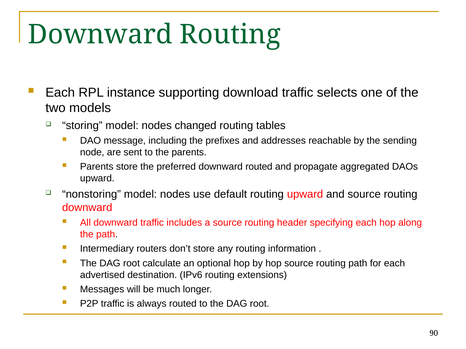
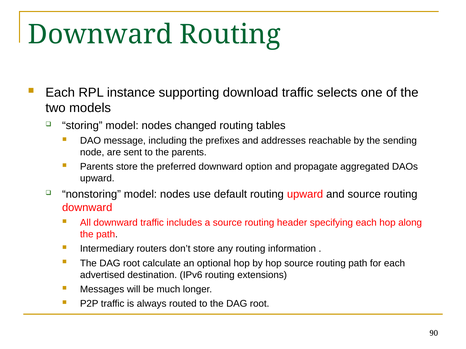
downward routed: routed -> option (259, 167)
